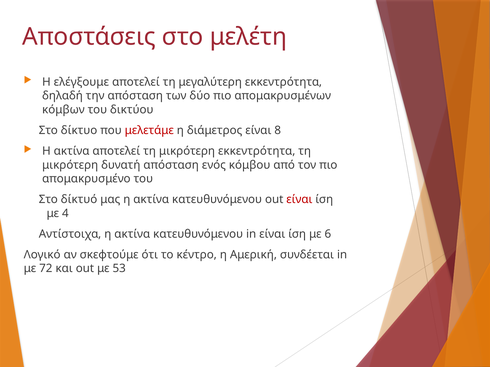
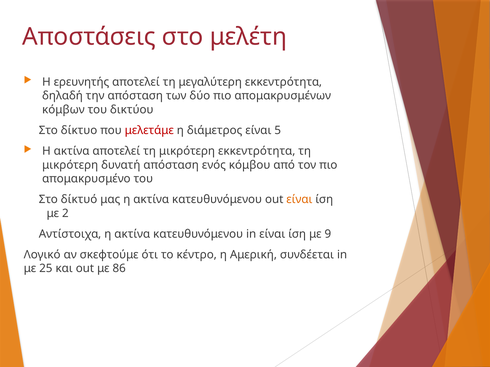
ελέγξουμε: ελέγξουμε -> ερευνητής (81, 82)
8: 8 -> 5 (278, 131)
είναι colour: red -> orange (299, 200)
4: 4 -> 2 (65, 214)
6: 6 -> 9 (328, 234)
72: 72 -> 25 (46, 269)
53: 53 -> 86 (119, 269)
